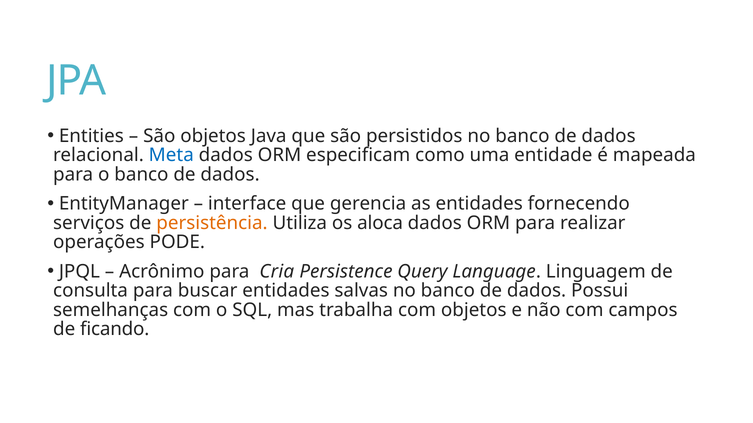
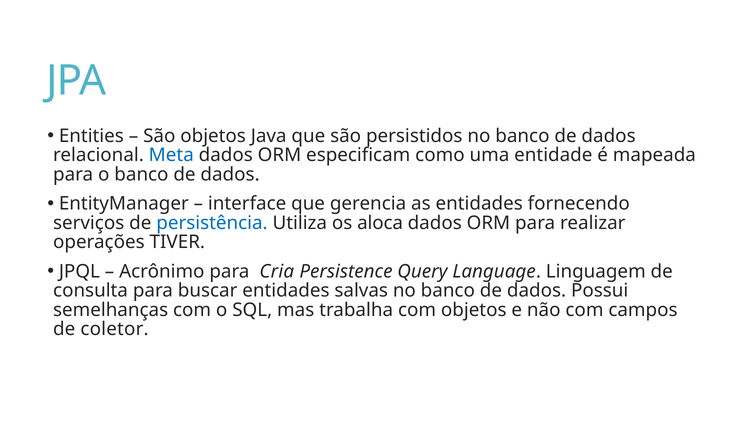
persistência colour: orange -> blue (212, 223)
PODE: PODE -> TIVER (177, 242)
ficando: ficando -> coletor (115, 330)
